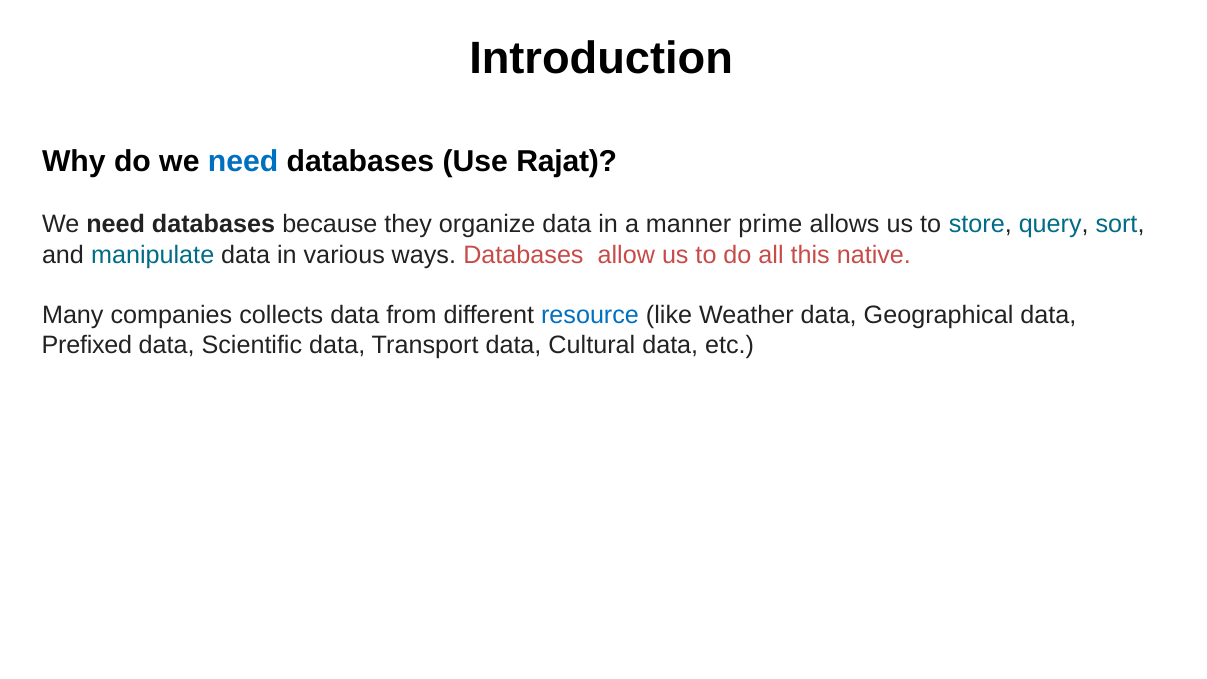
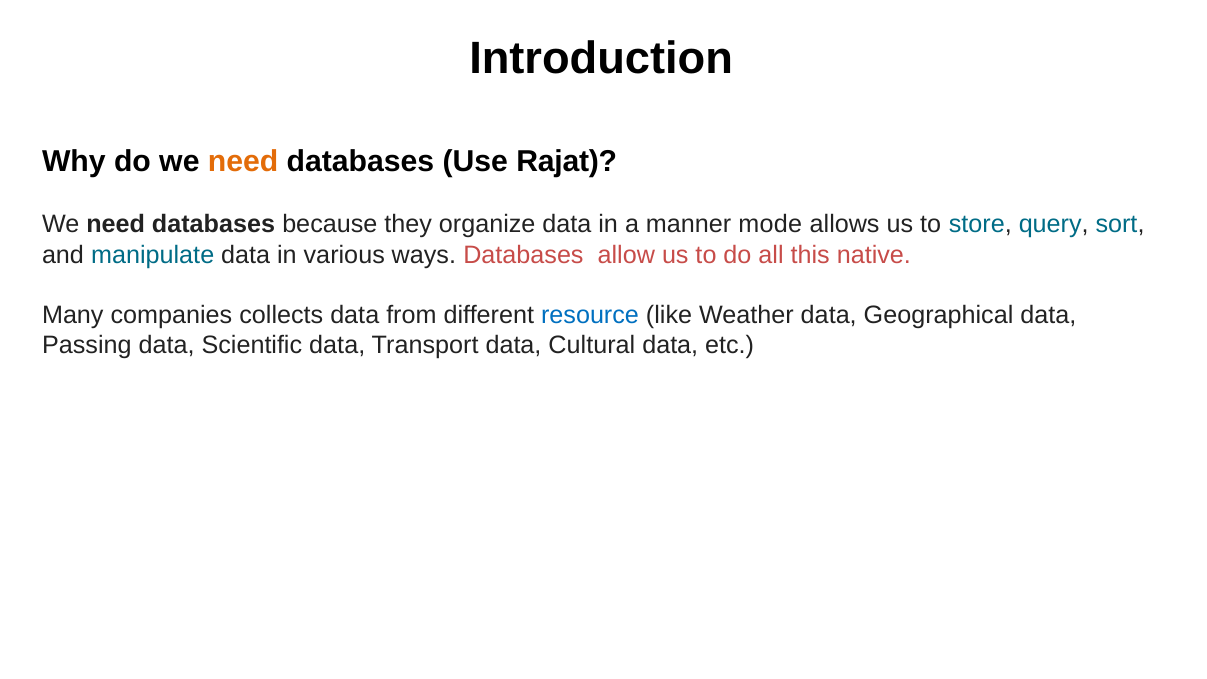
need colour: blue -> orange (243, 162)
prime: prime -> mode (770, 225)
Prefixed: Prefixed -> Passing (87, 345)
